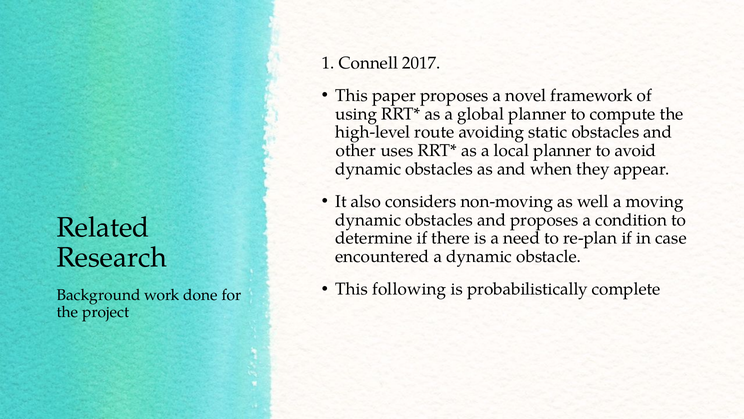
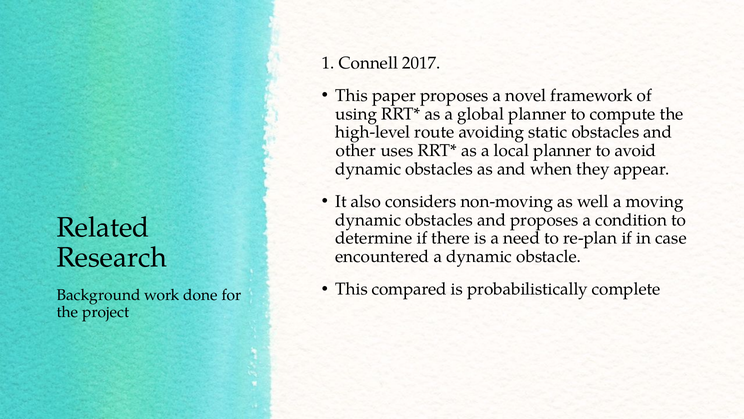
following: following -> compared (409, 289)
